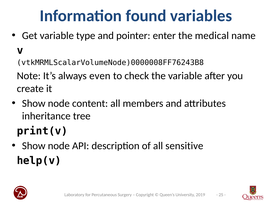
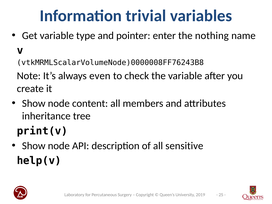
found: found -> trivial (146, 16)
medical: medical -> nothing (212, 36)
